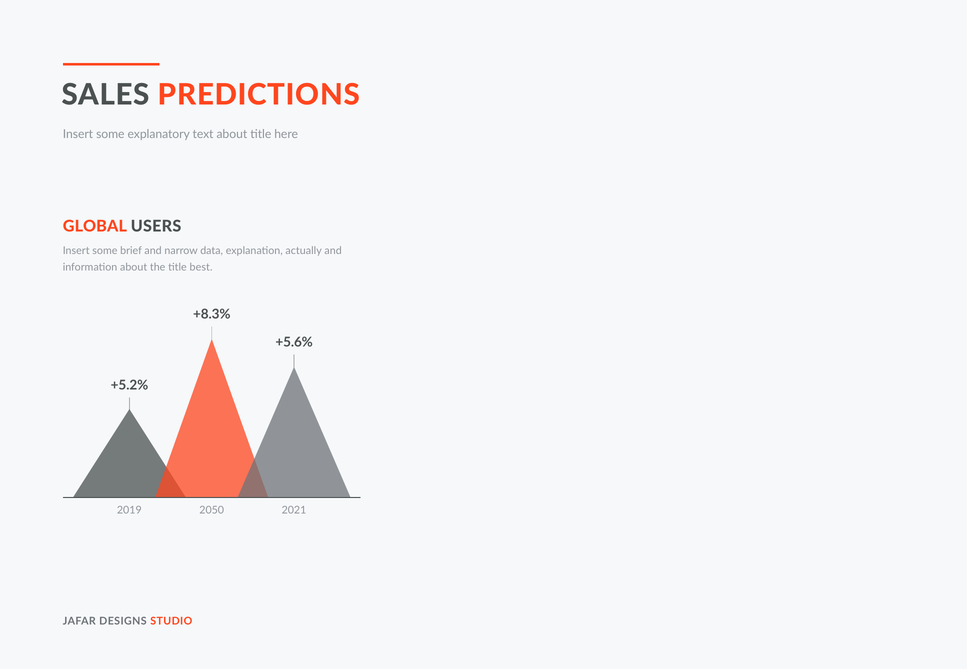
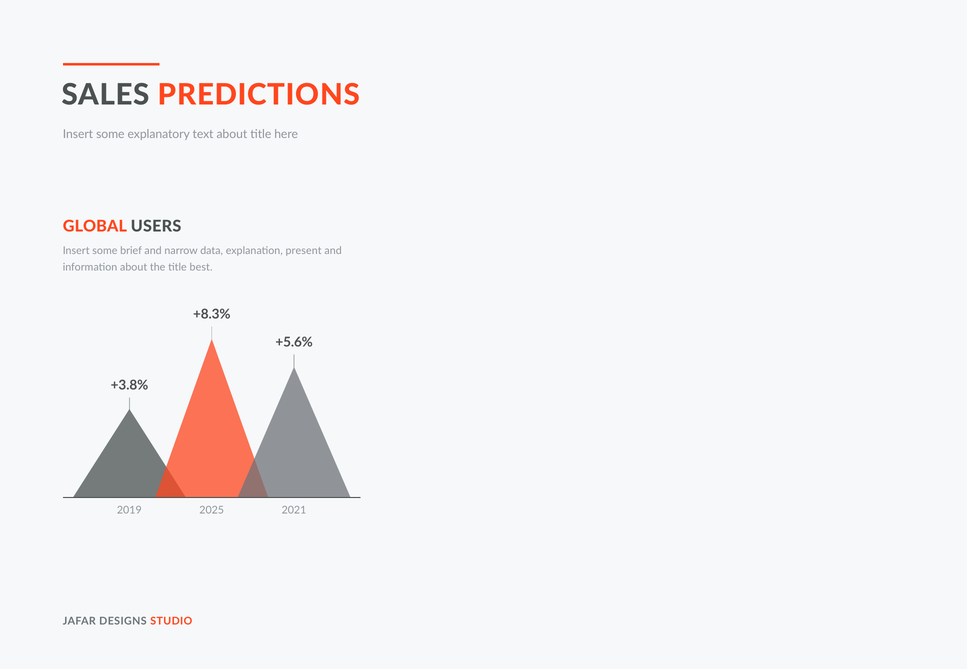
actually: actually -> present (304, 251)
+5.2%: +5.2% -> +3.8% (129, 386)
2050: 2050 -> 2025 (212, 511)
